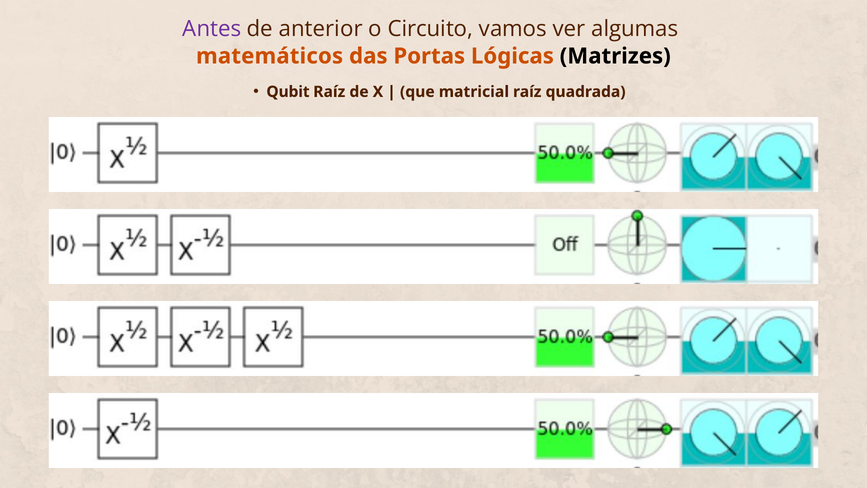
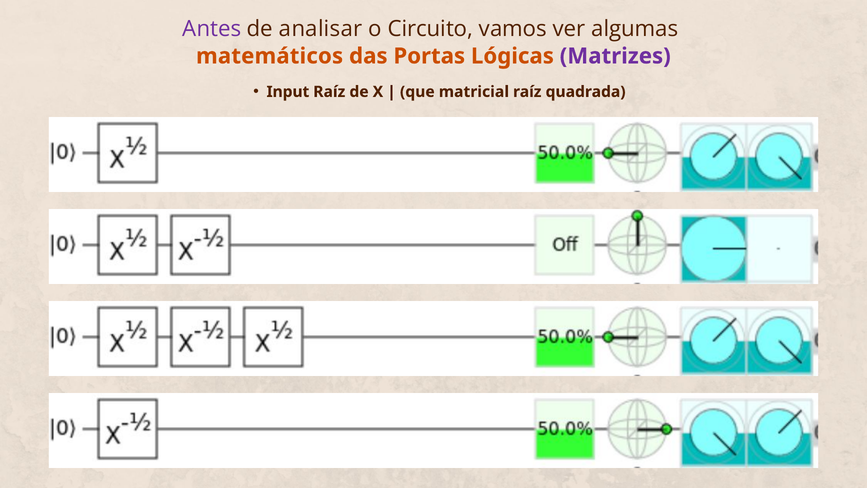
anterior: anterior -> analisar (321, 29)
Matrizes colour: black -> purple (615, 56)
Qubit: Qubit -> Input (288, 92)
